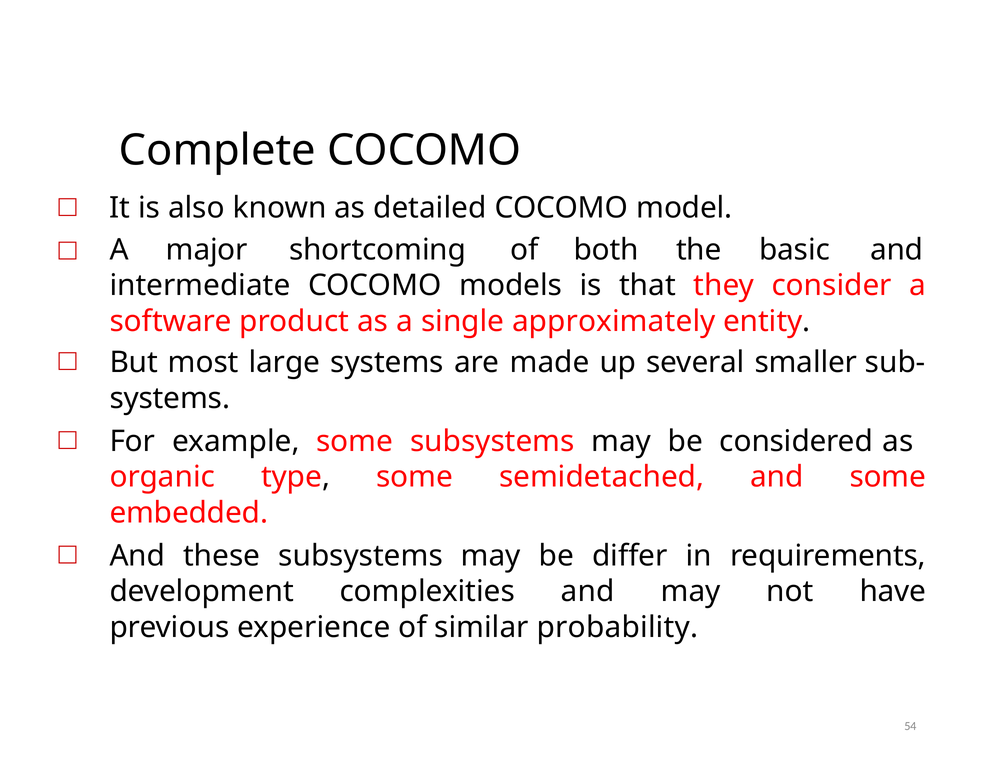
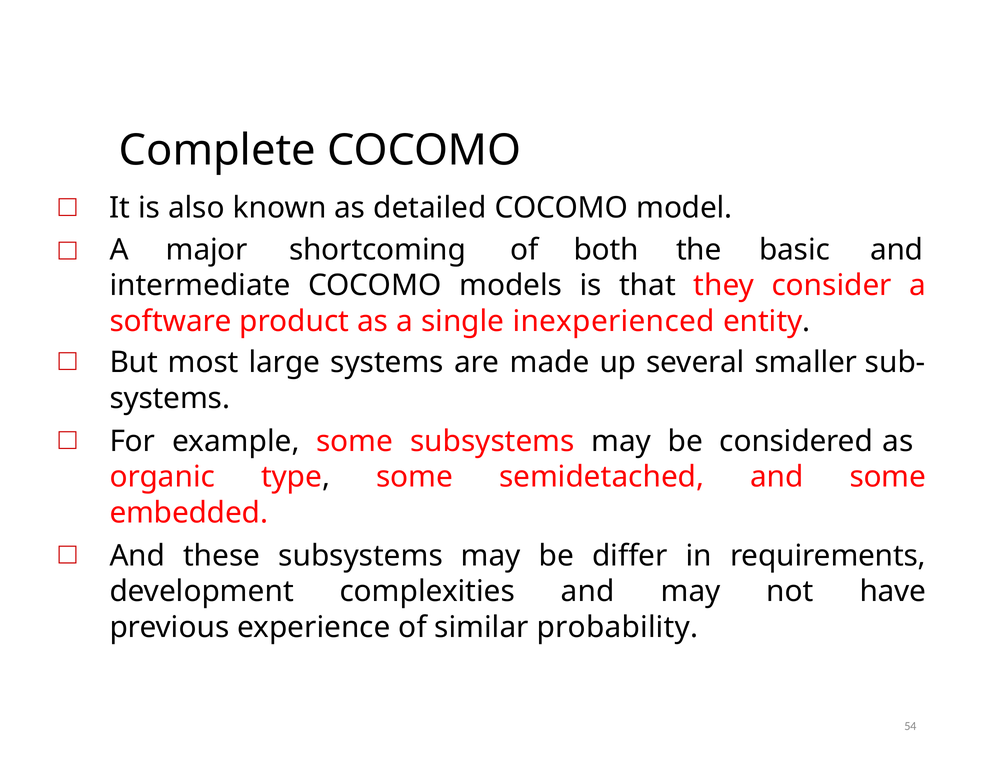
approximately: approximately -> inexperienced (614, 321)
